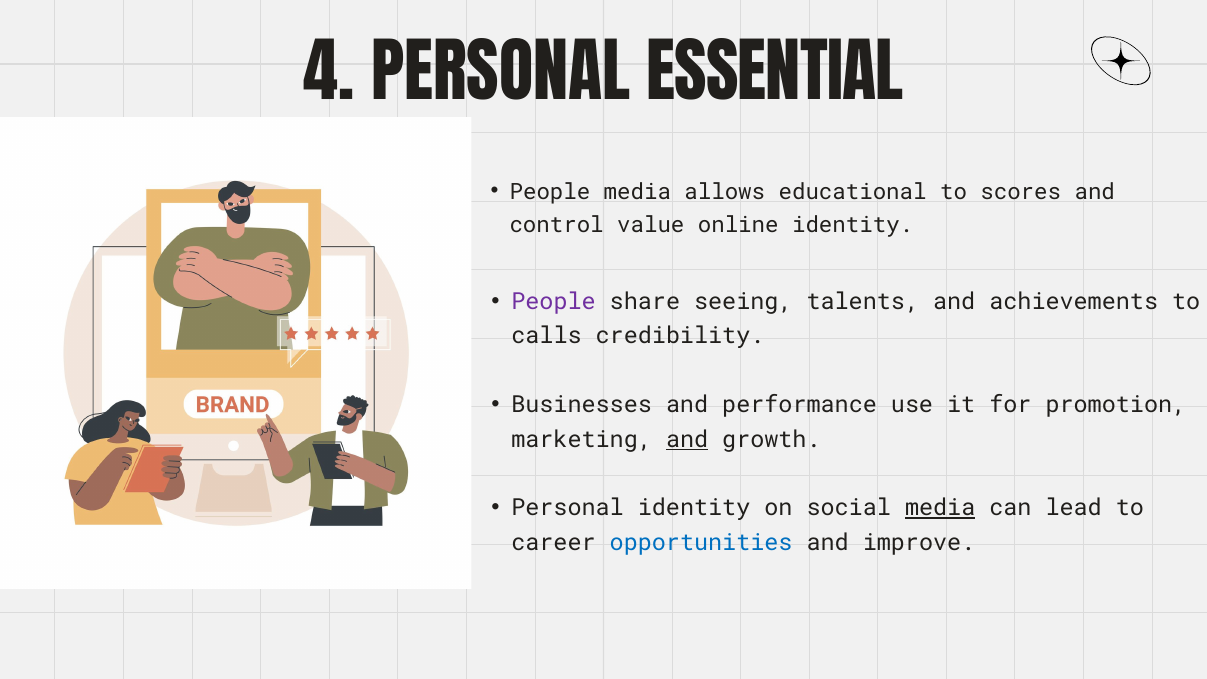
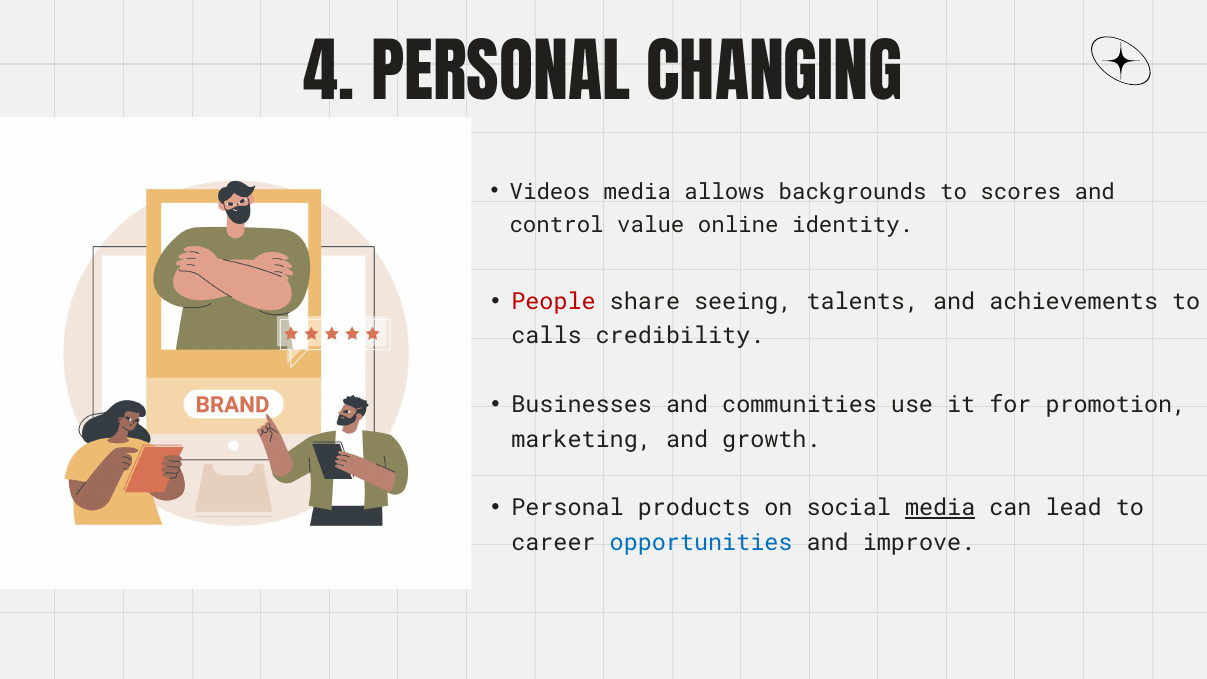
ESSENTIAL: ESSENTIAL -> CHANGING (775, 77)
People: People -> Videos (550, 192)
educational: educational -> backgrounds (853, 192)
People colour: purple -> red (554, 302)
performance: performance -> communities (800, 405)
and underline: present -> none (687, 439)
Personal identity: identity -> products (694, 508)
